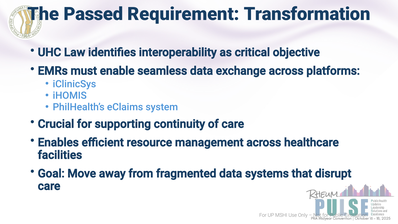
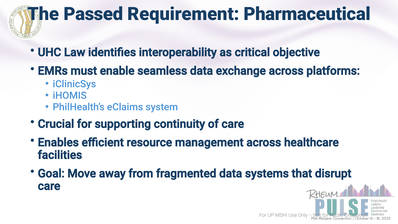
Transformation: Transformation -> Pharmaceutical (307, 14)
